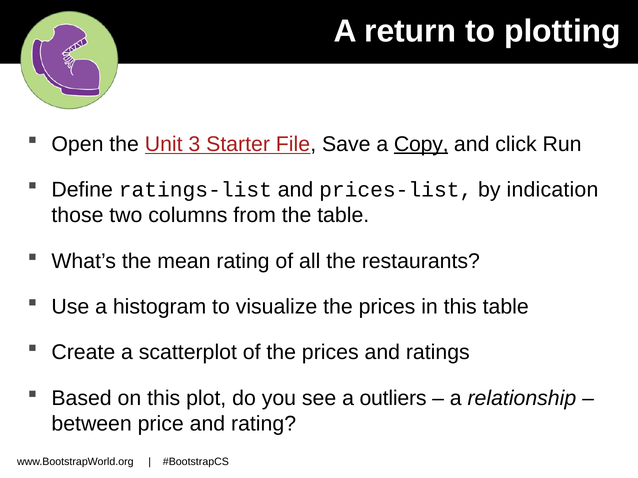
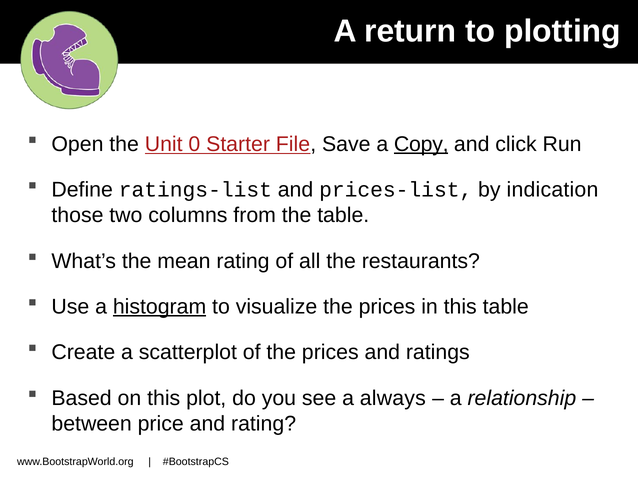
3: 3 -> 0 (194, 144)
histogram underline: none -> present (160, 307)
outliers: outliers -> always (393, 398)
